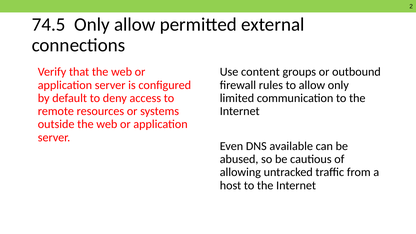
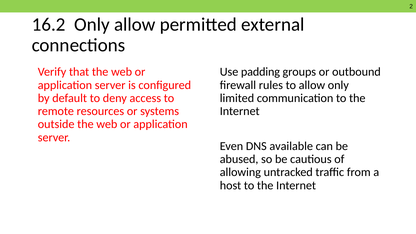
74.5: 74.5 -> 16.2 (49, 25)
content: content -> padding (260, 72)
